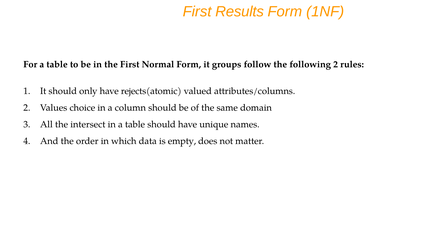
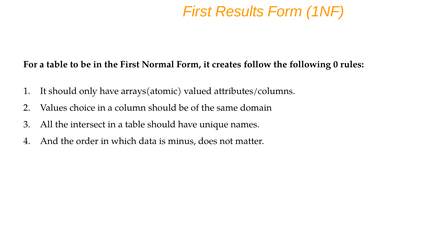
groups: groups -> creates (227, 65)
following 2: 2 -> 0 (336, 65)
rejects(atomic: rejects(atomic -> arrays(atomic (151, 91)
empty: empty -> minus (182, 141)
